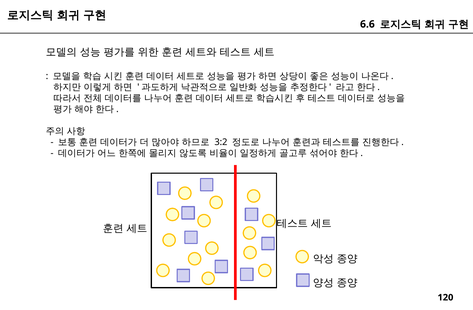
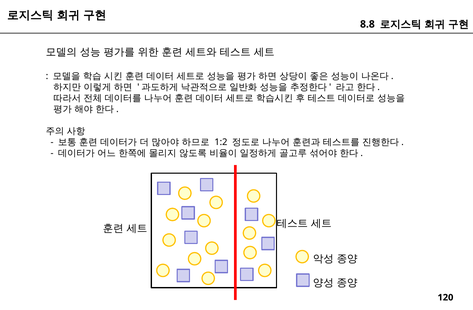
6.6: 6.6 -> 8.8 (367, 24)
3:2: 3:2 -> 1:2 (221, 143)
